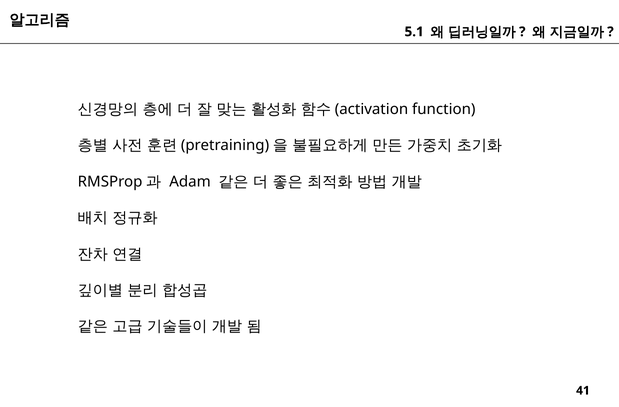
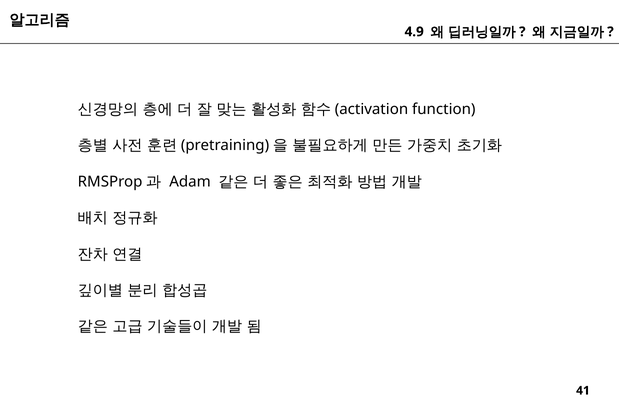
5.1: 5.1 -> 4.9 (414, 32)
